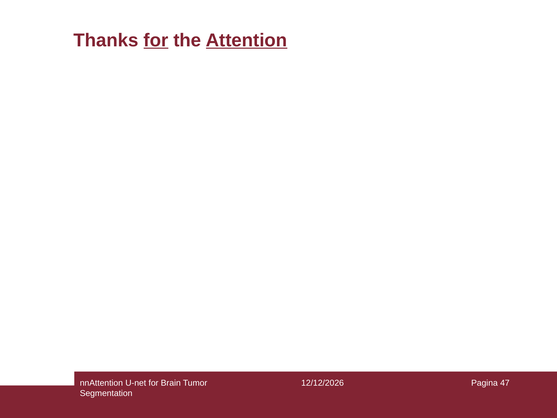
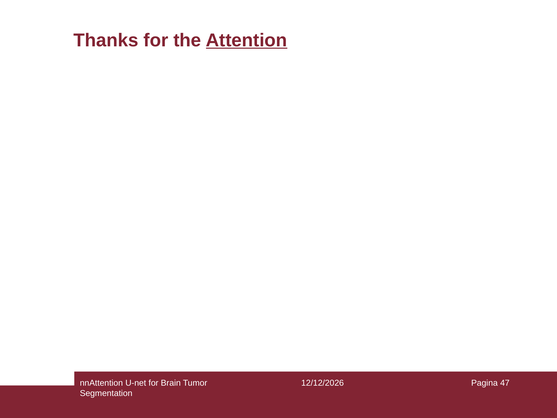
for underline: present -> none (156, 40)
